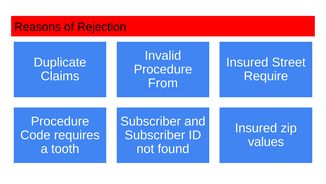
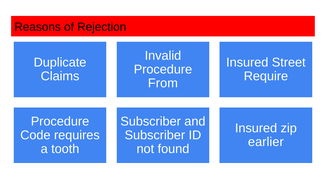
values: values -> earlier (266, 142)
